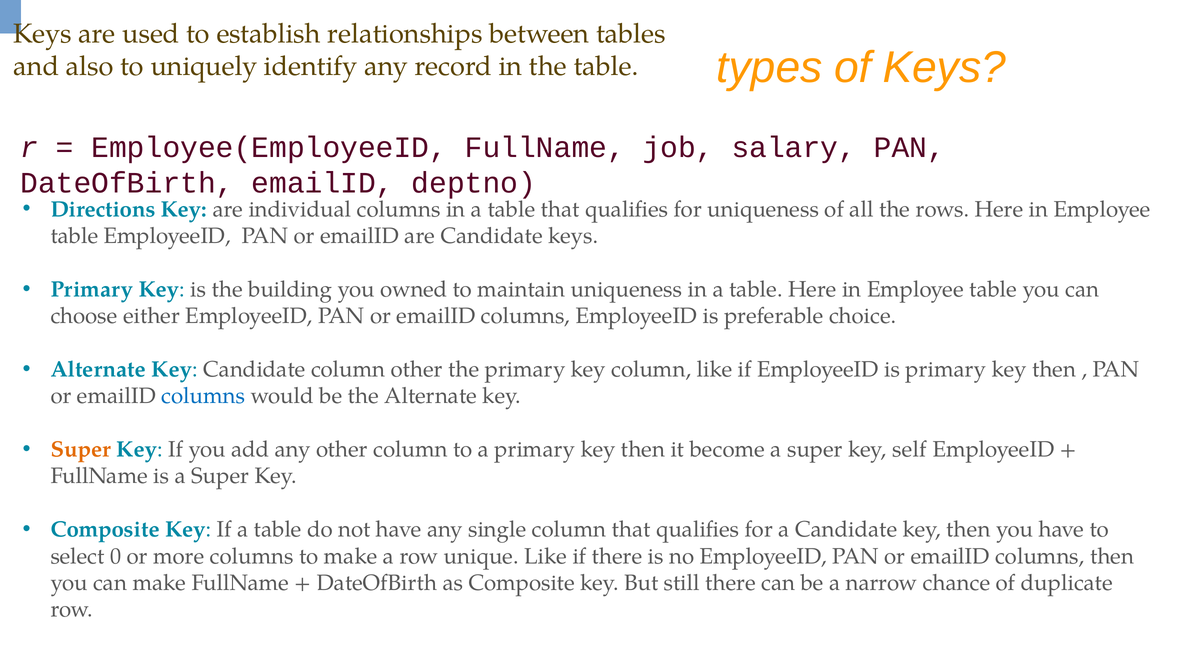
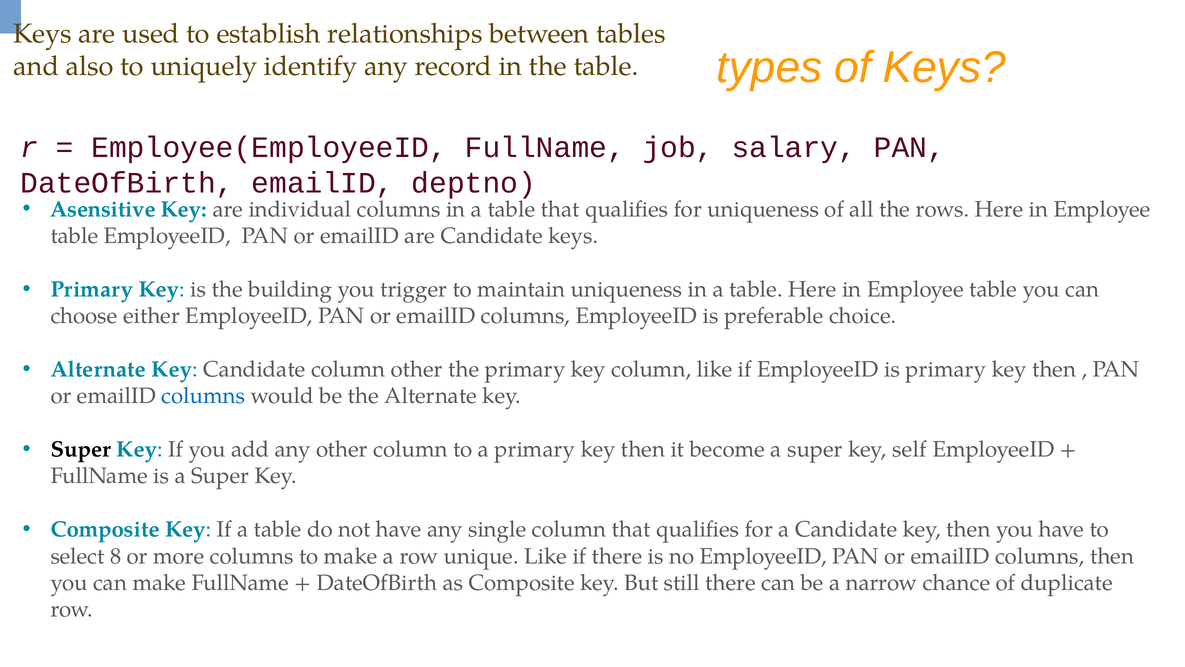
Directions: Directions -> Asensitive (103, 209)
owned: owned -> trigger (414, 289)
Super colour: orange -> black (81, 449)
0: 0 -> 8 (116, 556)
